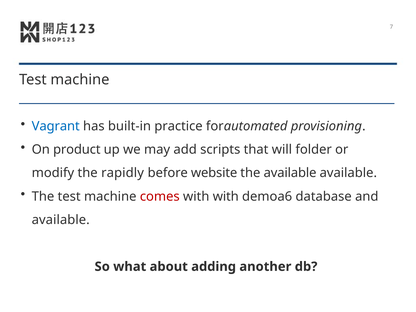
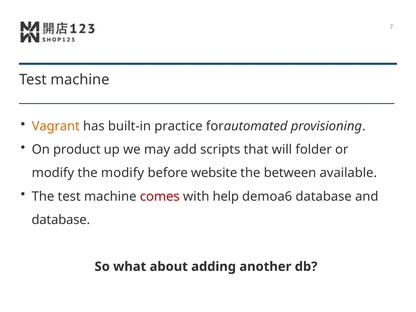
Vagrant colour: blue -> orange (56, 126)
the rapidly: rapidly -> modify (123, 173)
the available: available -> between (290, 173)
with with: with -> help (226, 196)
available: available -> database (61, 220)
